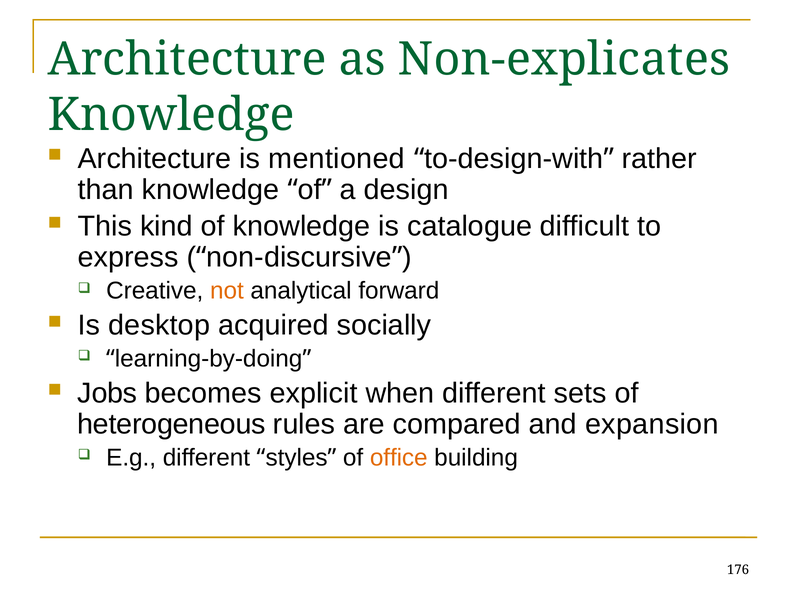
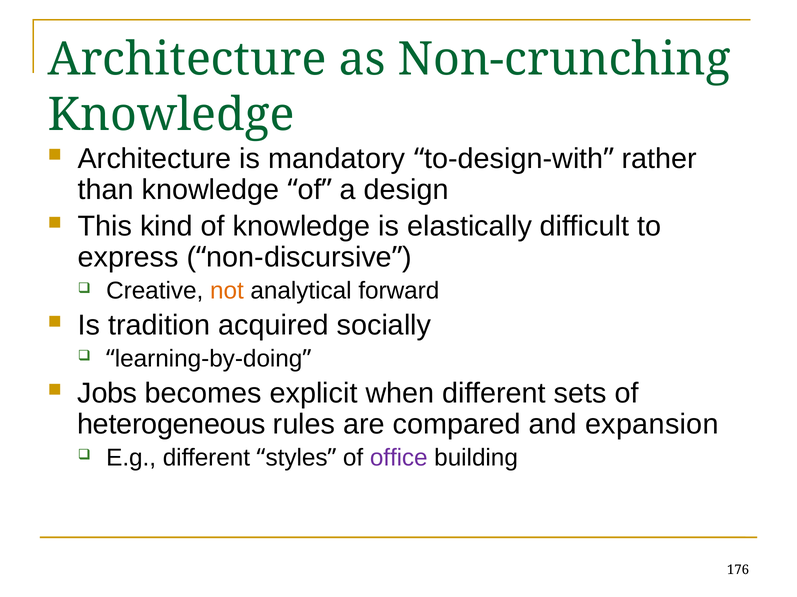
Non-explicates: Non-explicates -> Non-crunching (564, 59)
mentioned: mentioned -> mandatory (337, 159)
catalogue: catalogue -> elastically (470, 227)
desktop: desktop -> tradition (159, 326)
office colour: orange -> purple (399, 458)
